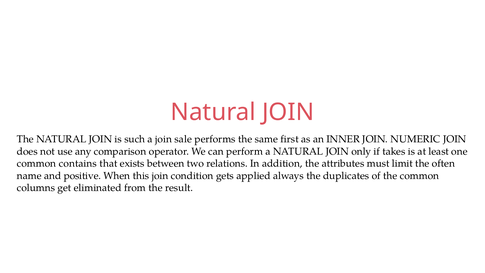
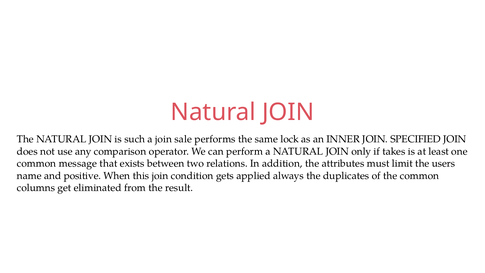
first: first -> lock (290, 139)
NUMERIC: NUMERIC -> SPECIFIED (416, 139)
contains: contains -> message (78, 163)
often: often -> users (444, 163)
